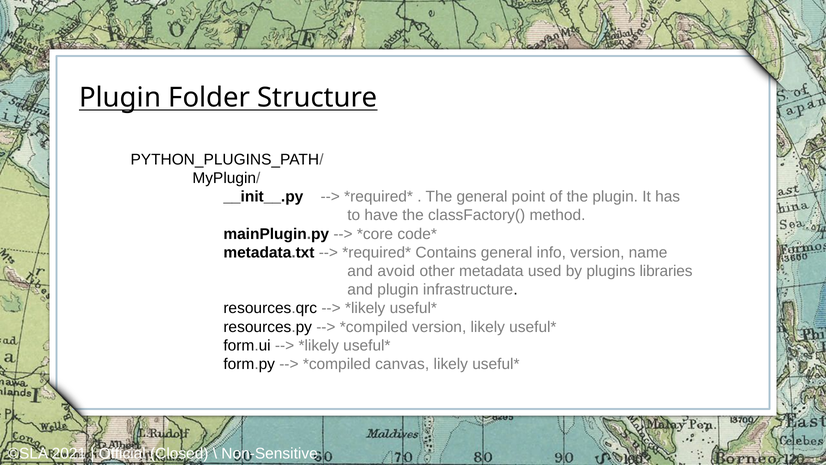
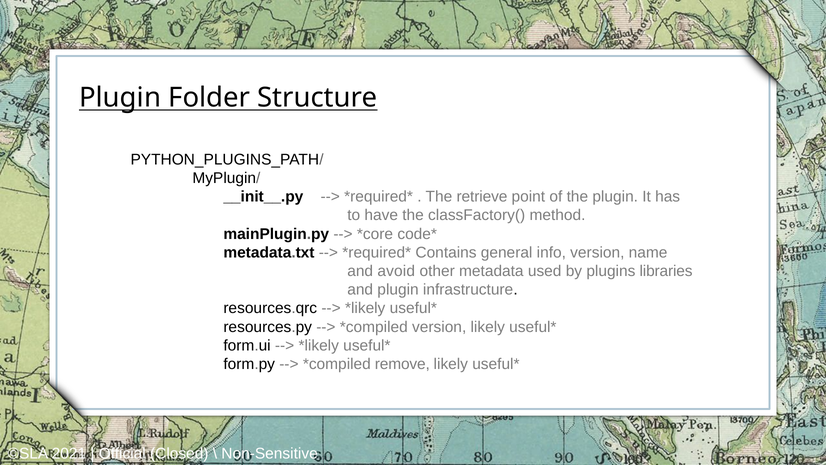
The general: general -> retrieve (482, 197)
canvas: canvas -> remove (402, 364)
